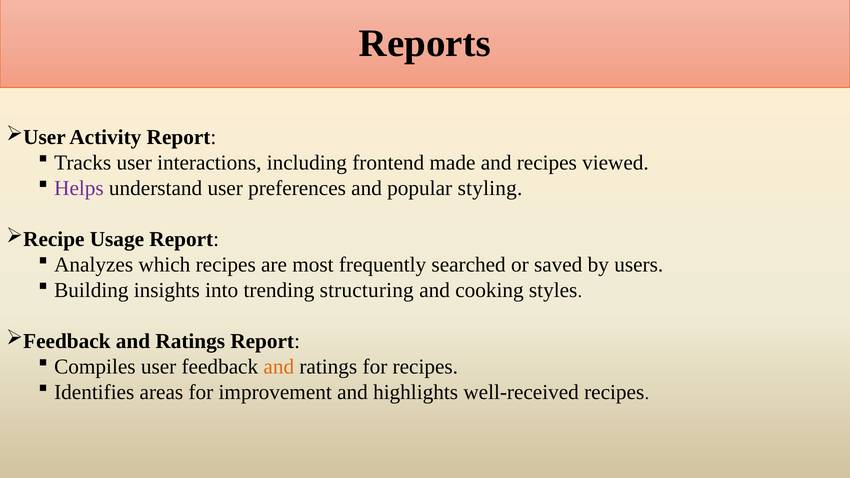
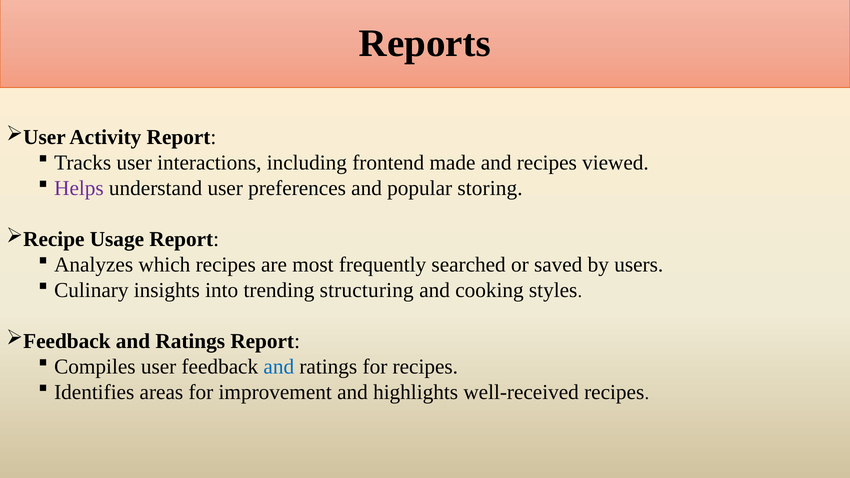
styling: styling -> storing (490, 188)
Building: Building -> Culinary (91, 290)
and colour: orange -> blue (279, 367)
